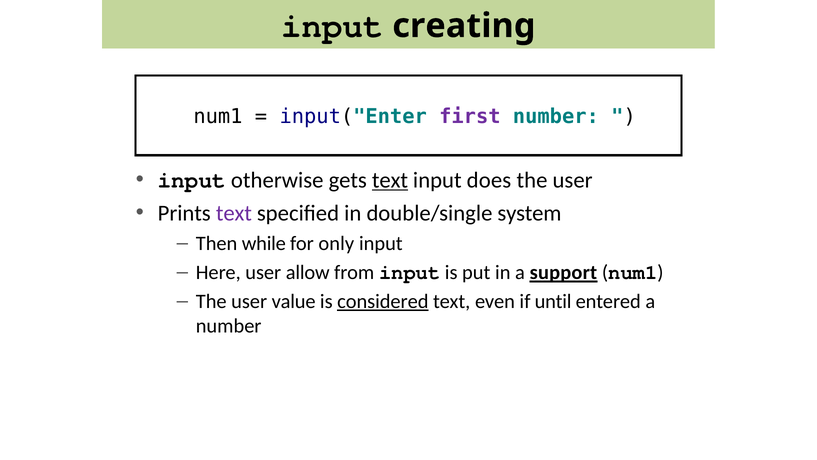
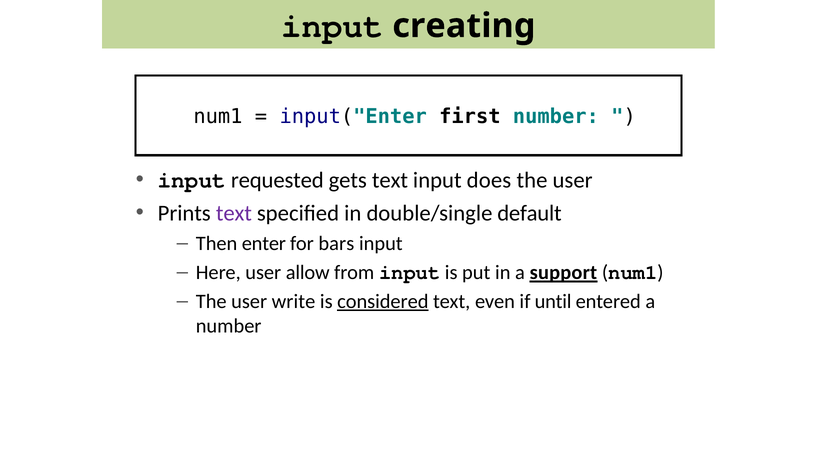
first colour: purple -> black (470, 117)
otherwise: otherwise -> requested (277, 180)
text underline: present -> none (390, 180)
system: system -> default (529, 213)
while: while -> enter (264, 243)
only: only -> bars (336, 243)
value: value -> write (293, 301)
